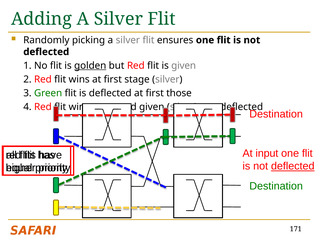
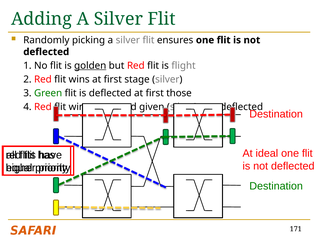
is given: given -> flight (184, 66)
input: input -> ideal (267, 153)
deflected underline: present -> none (293, 166)
